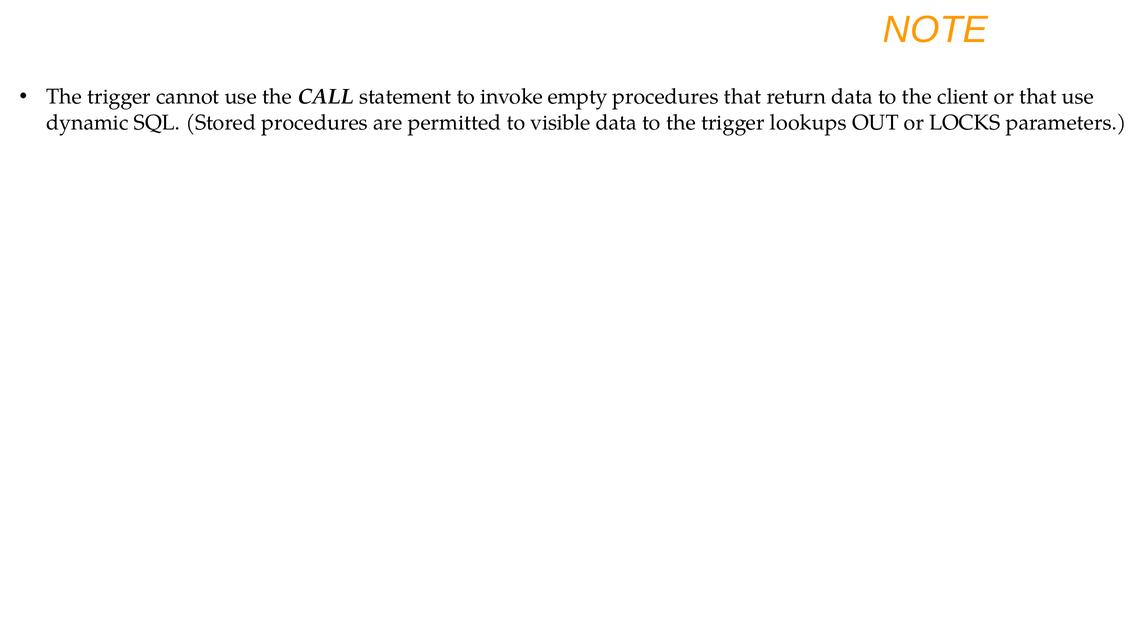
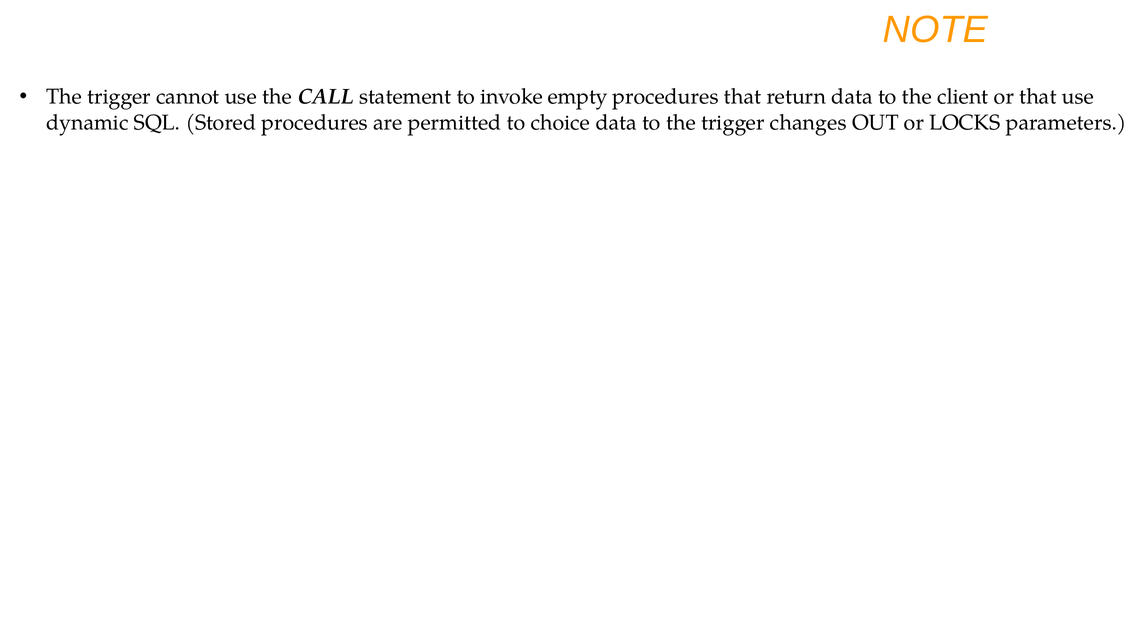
visible: visible -> choice (560, 122)
lookups: lookups -> changes (808, 122)
